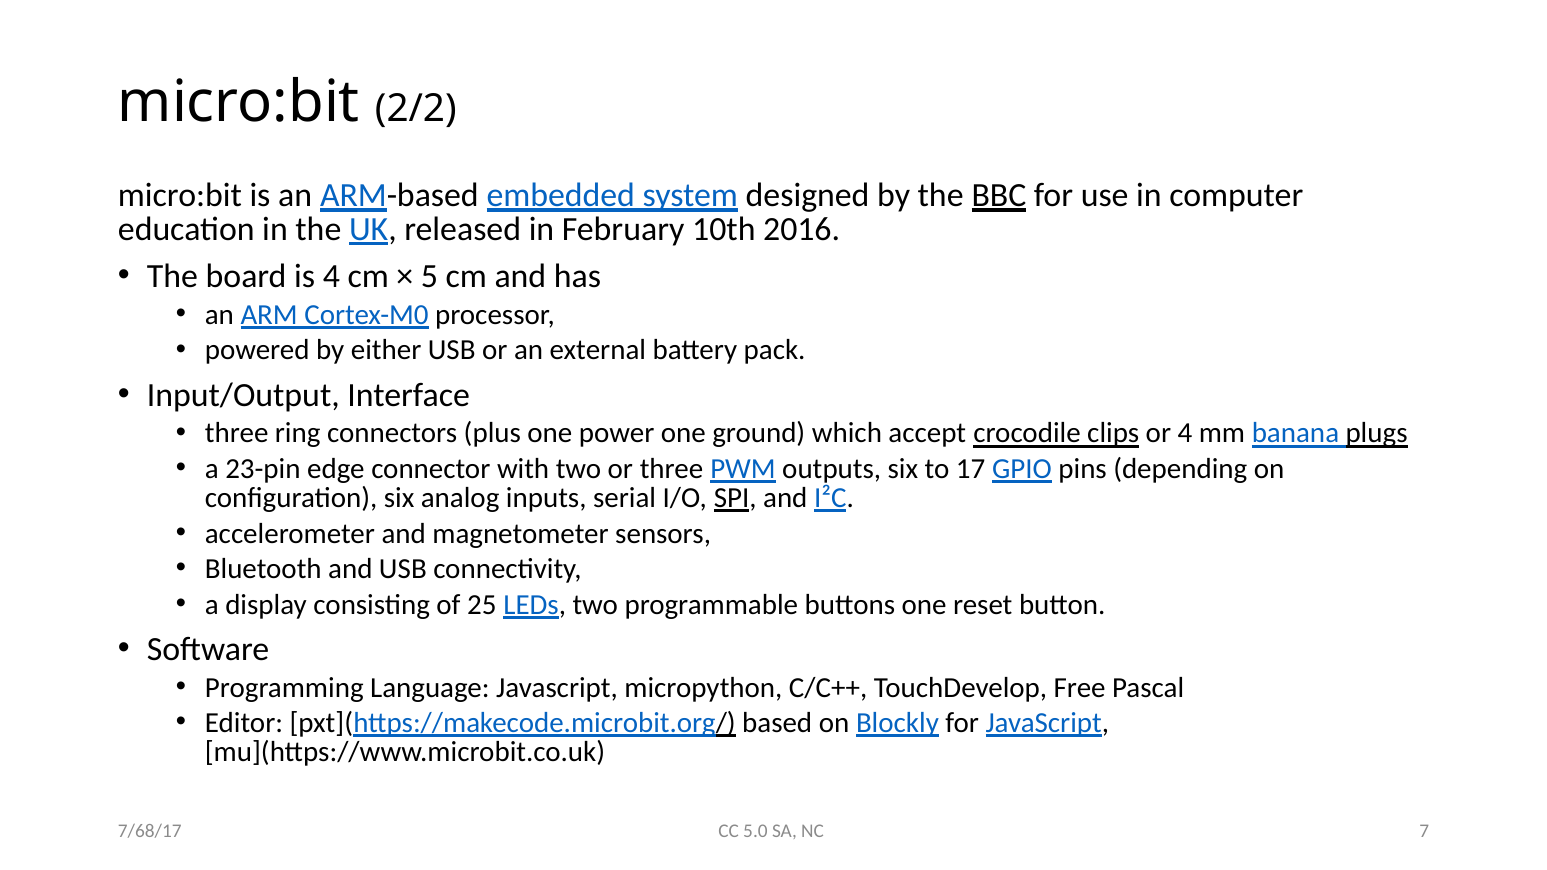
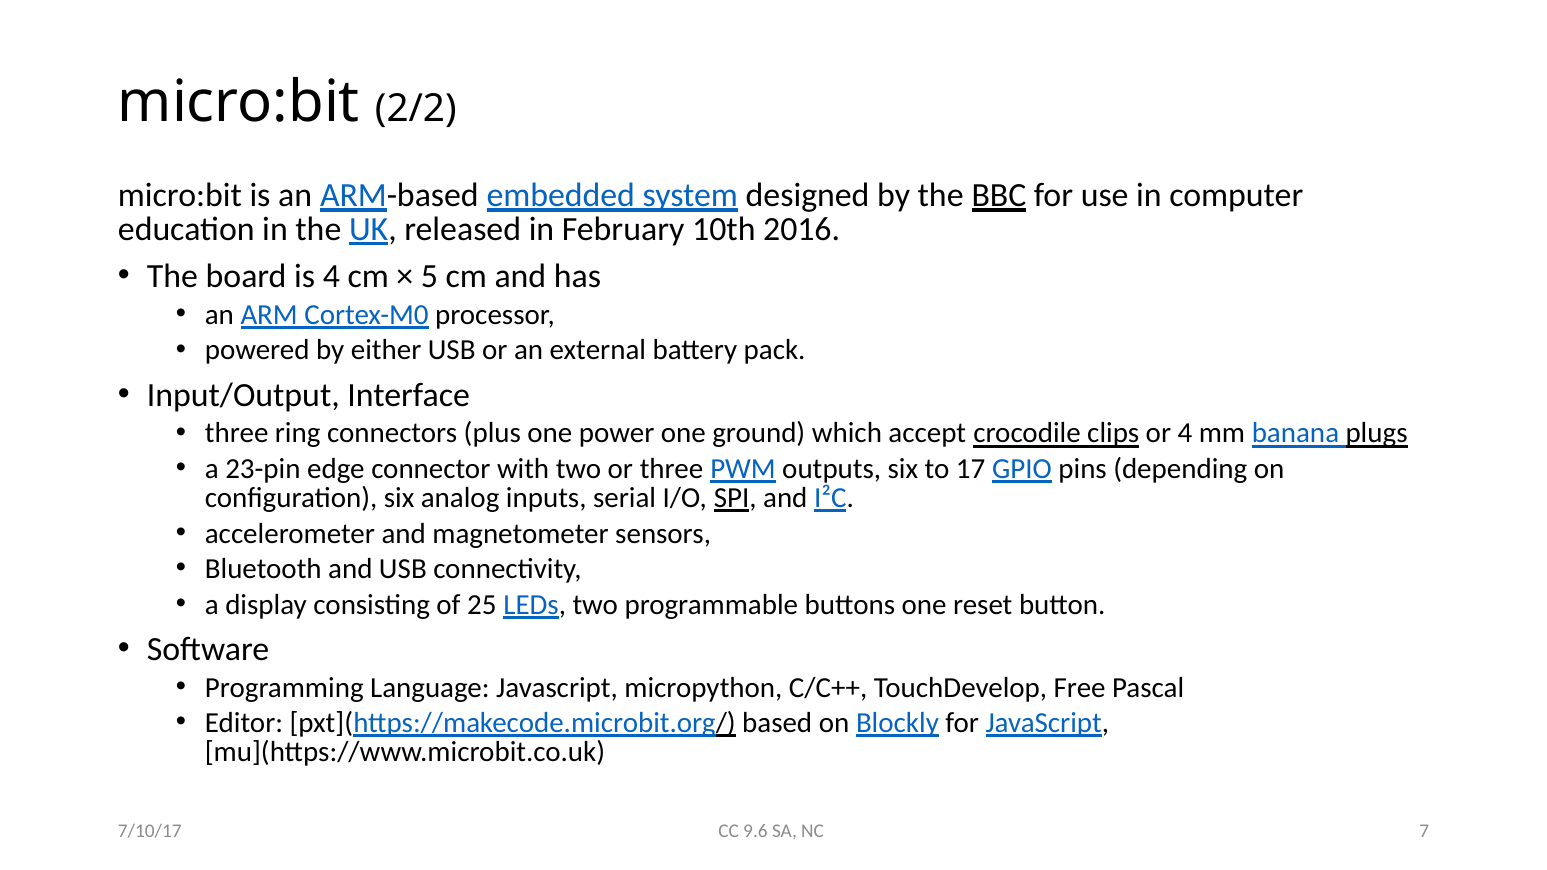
5.0: 5.0 -> 9.6 (755, 831)
7/68/17: 7/68/17 -> 7/10/17 (150, 831)
